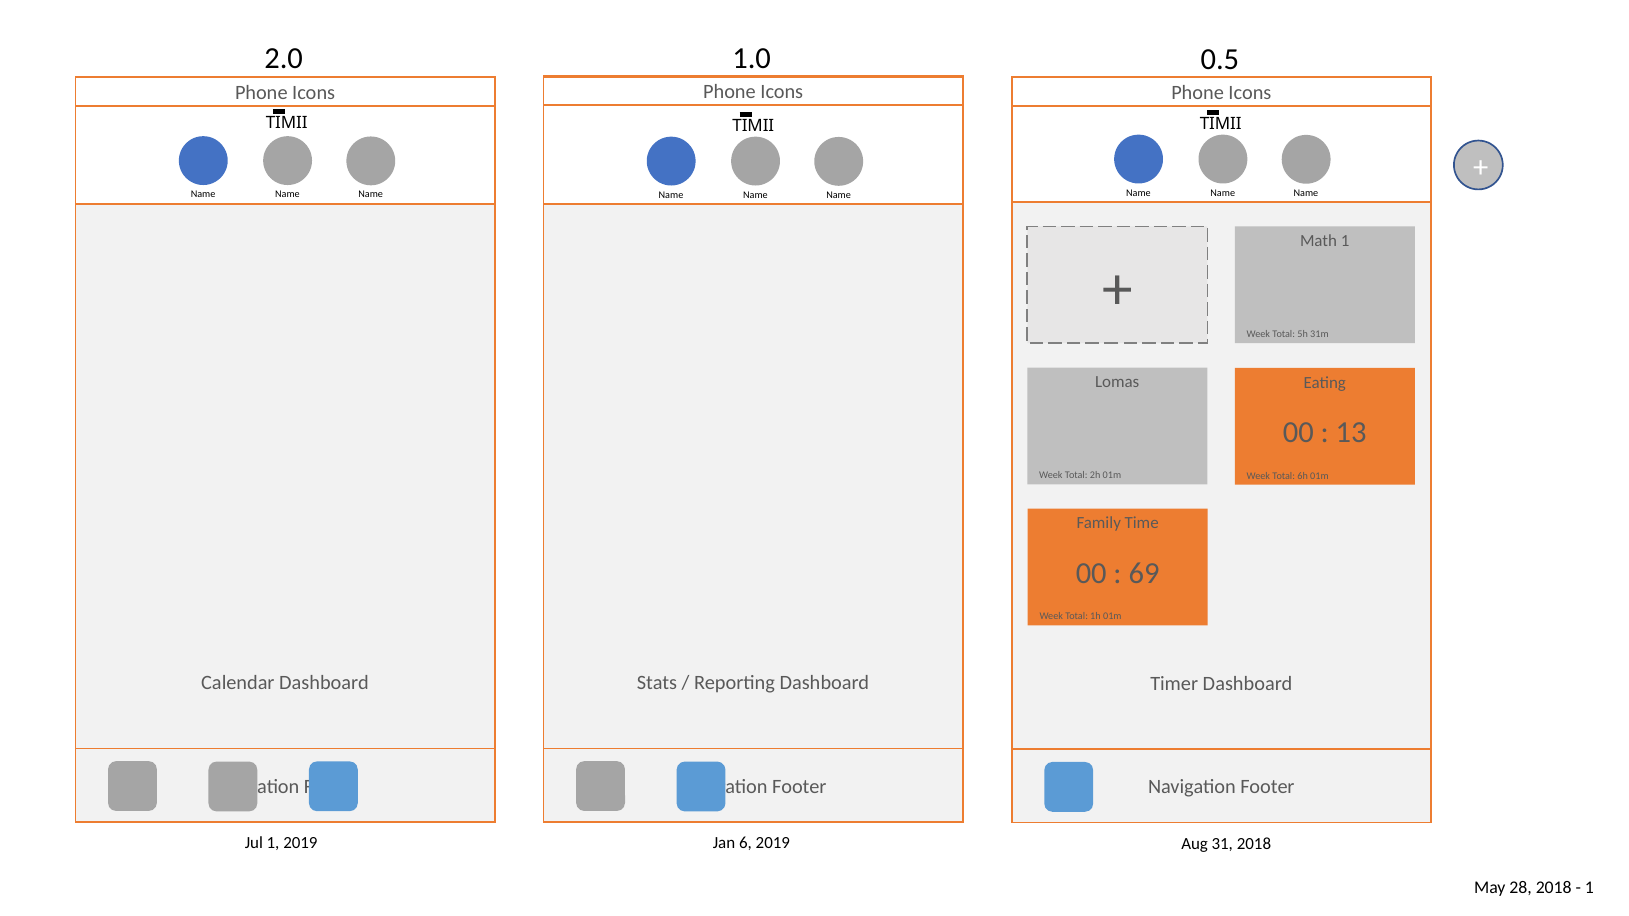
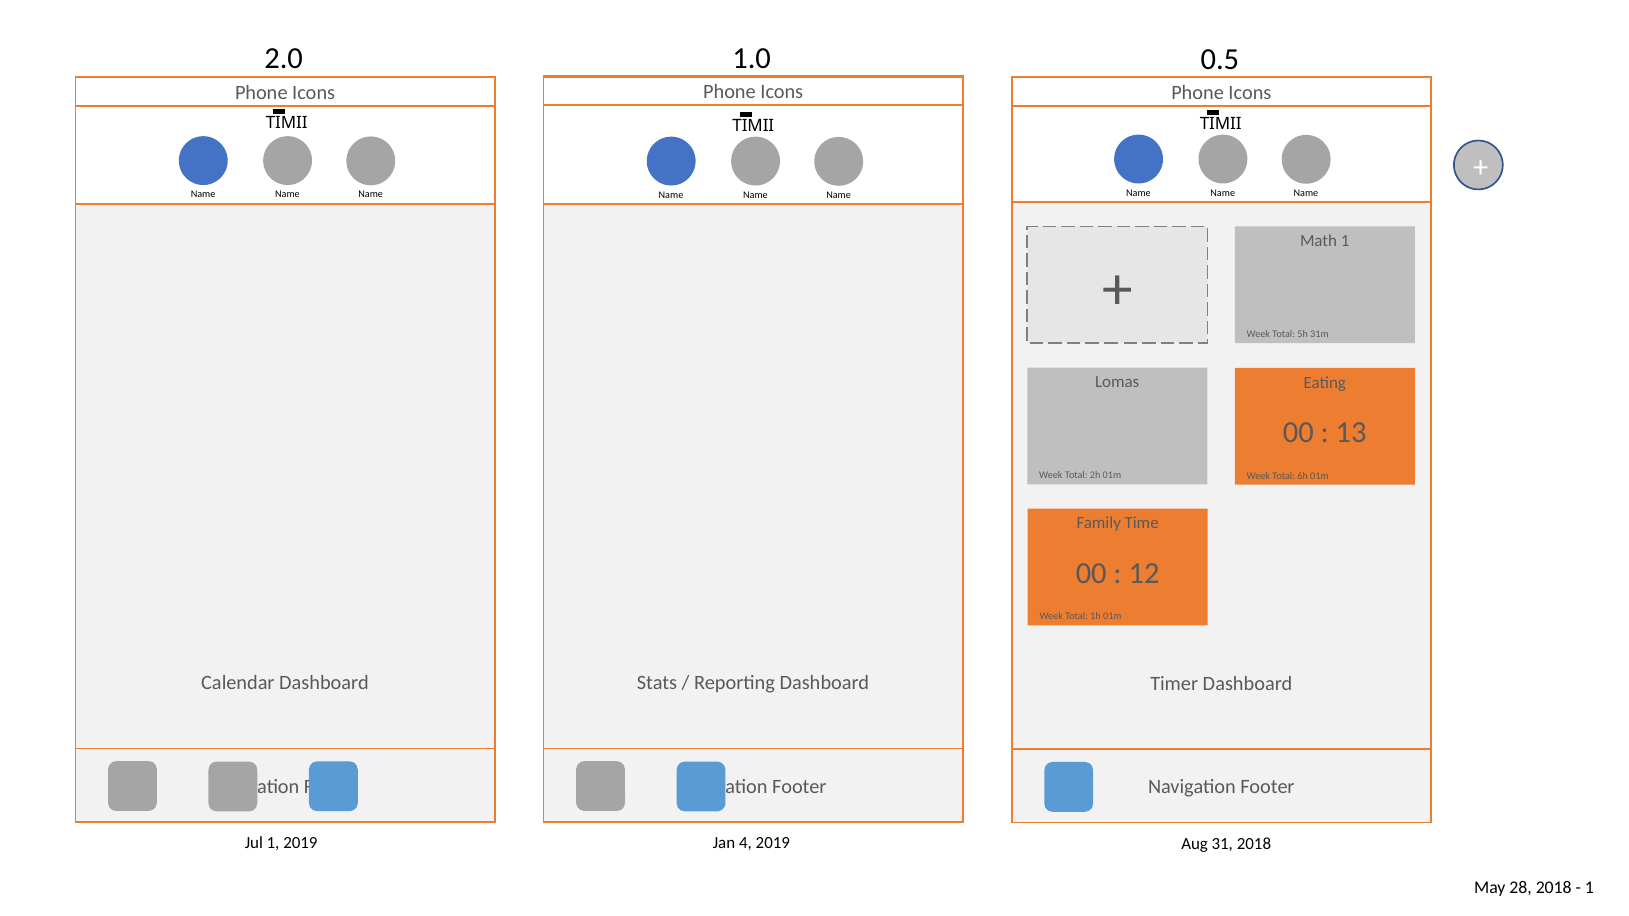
69: 69 -> 12 (1144, 573)
6: 6 -> 4 (745, 843)
